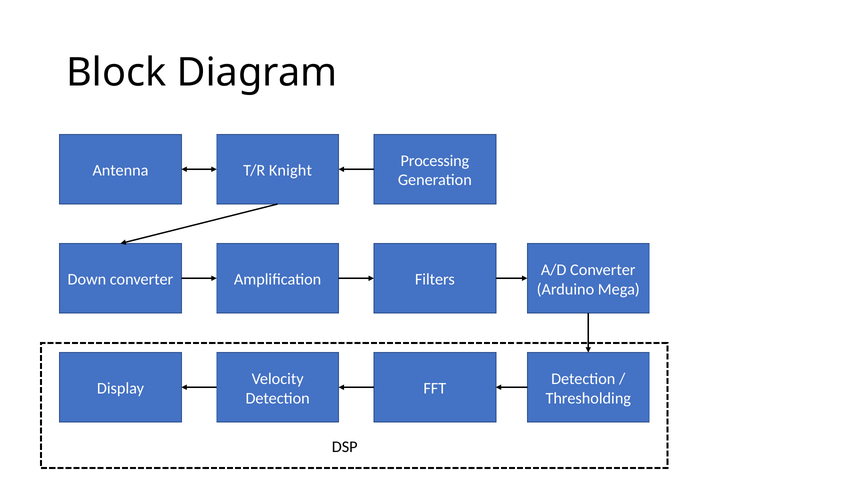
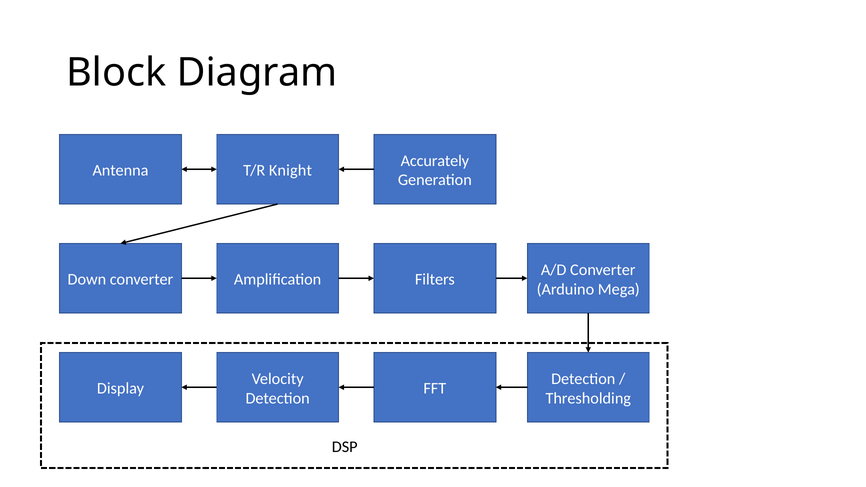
Processing: Processing -> Accurately (435, 161)
